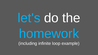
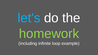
homework colour: light blue -> light green (49, 34)
